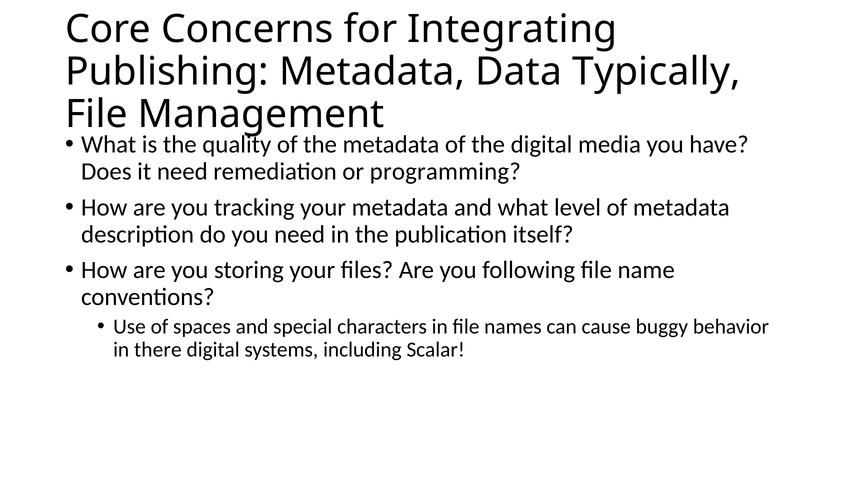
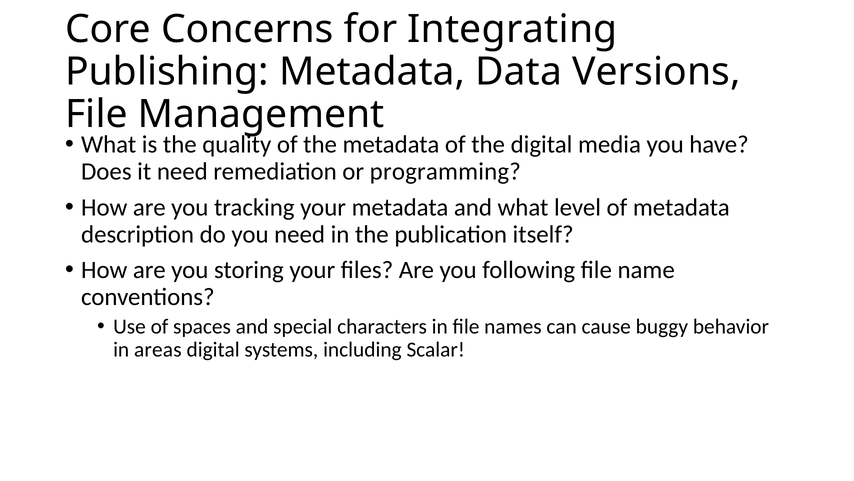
Typically: Typically -> Versions (657, 72)
there: there -> areas (158, 349)
